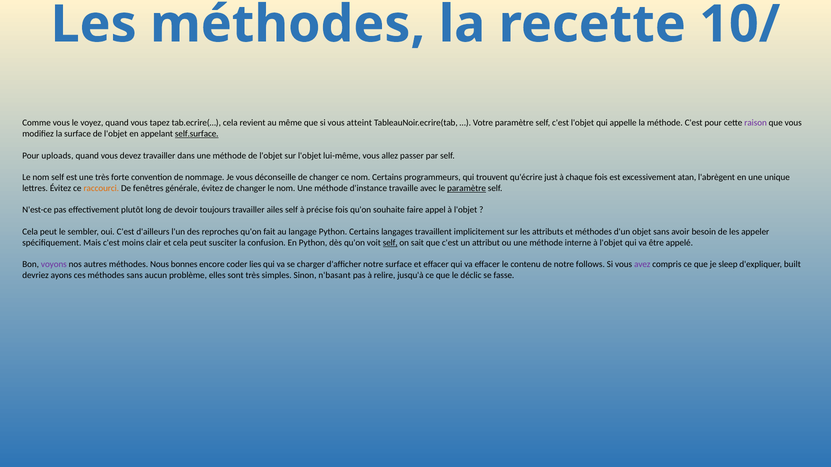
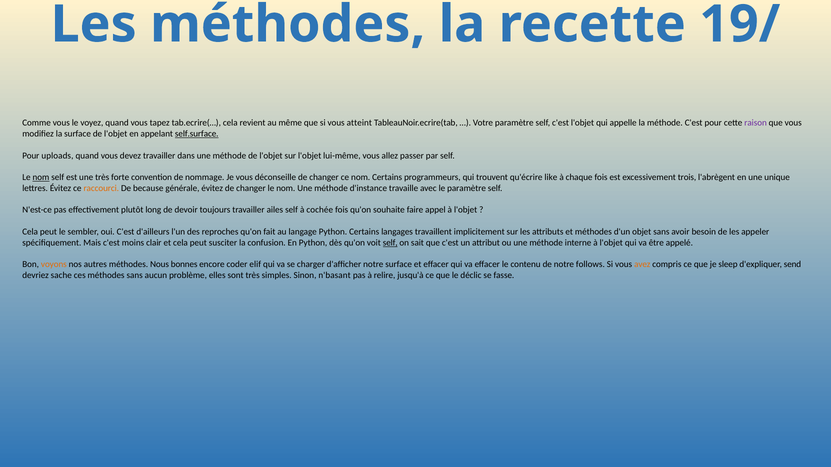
10/: 10/ -> 19/ (740, 24)
nom underline: none -> present (41, 177)
just: just -> like (551, 177)
atan: atan -> trois (687, 177)
fenêtres: fenêtres -> because (148, 188)
paramètre underline: present -> none (467, 188)
précise: précise -> cochée (320, 210)
voyons colour: purple -> orange (54, 265)
lies: lies -> elif (255, 265)
avez colour: purple -> orange (642, 265)
built: built -> send (792, 265)
ayons: ayons -> sache (61, 276)
